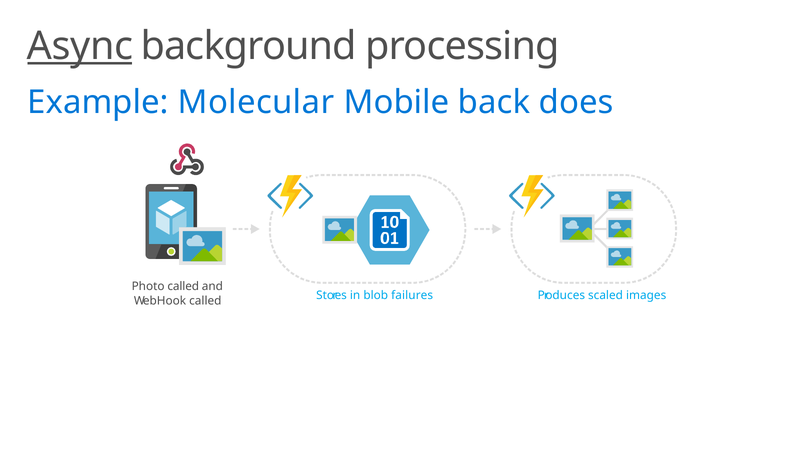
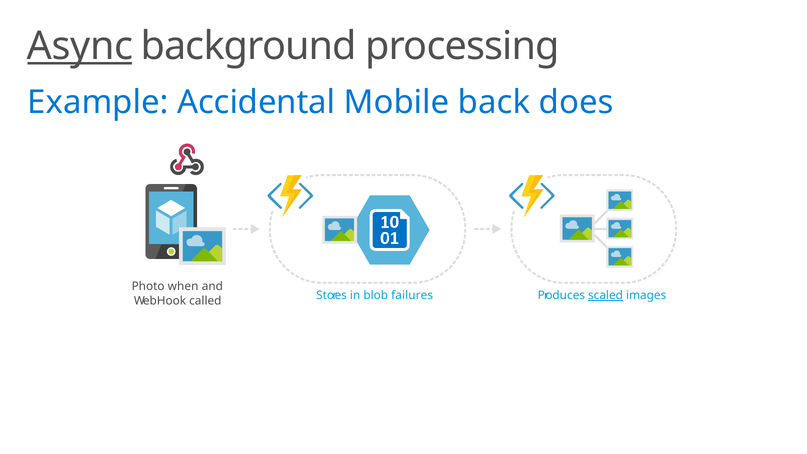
Molecular: Molecular -> Accidental (256, 102)
Photo called: called -> when (183, 286)
scaled underline: none -> present (606, 295)
